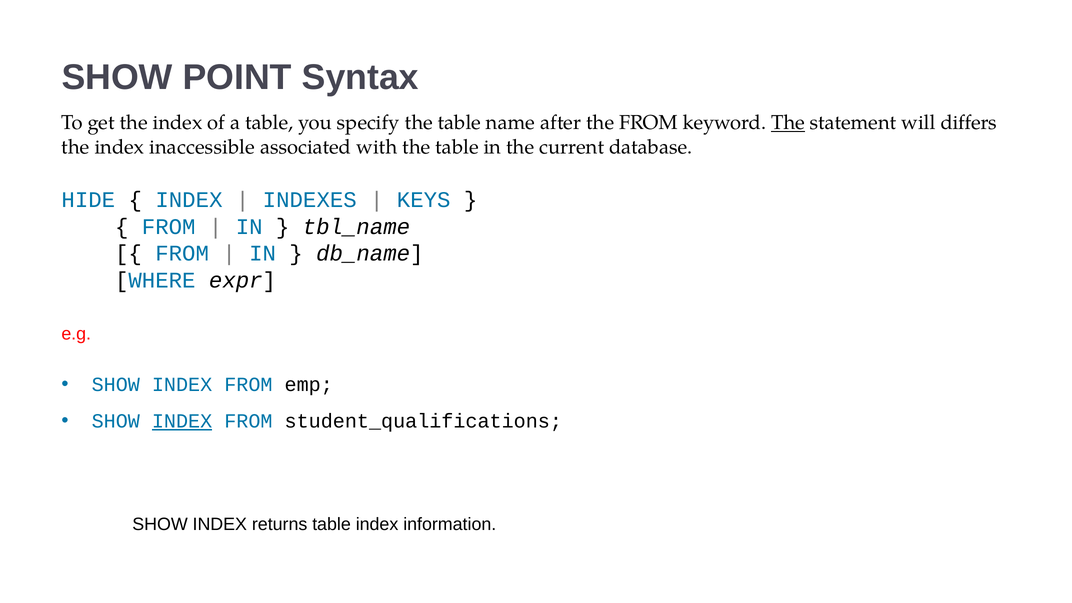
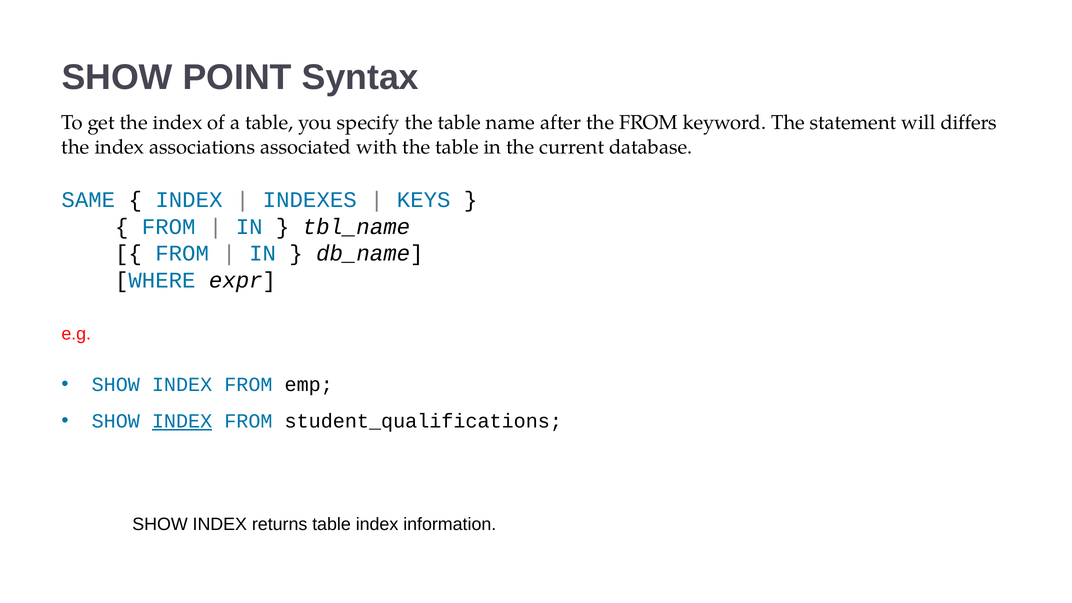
The underline: present -> none (788, 123)
inaccessible: inaccessible -> associations (202, 147)
HIDE: HIDE -> SAME (88, 200)
